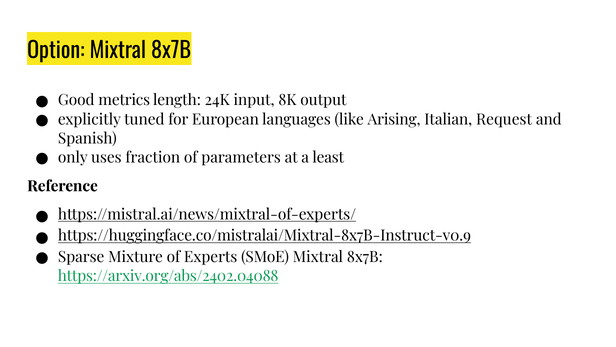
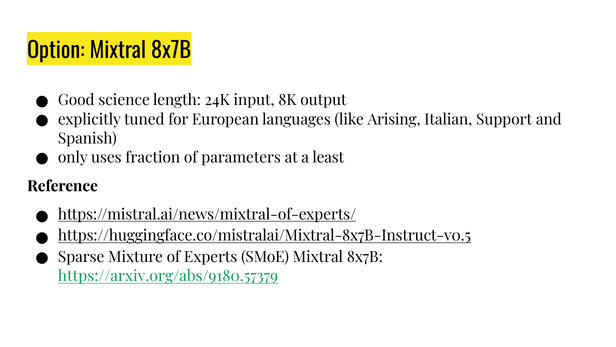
metrics: metrics -> science (124, 100)
Request: Request -> Support (504, 119)
https://huggingface.co/mistralai/Mixtral-8x7B-Instruct-v0.9: https://huggingface.co/mistralai/Mixtral-8x7B-Instruct-v0.9 -> https://huggingface.co/mistralai/Mixtral-8x7B-Instruct-v0.5 (264, 236)
https://arxiv.org/abs/2402.04088: https://arxiv.org/abs/2402.04088 -> https://arxiv.org/abs/9180.57379 (168, 276)
